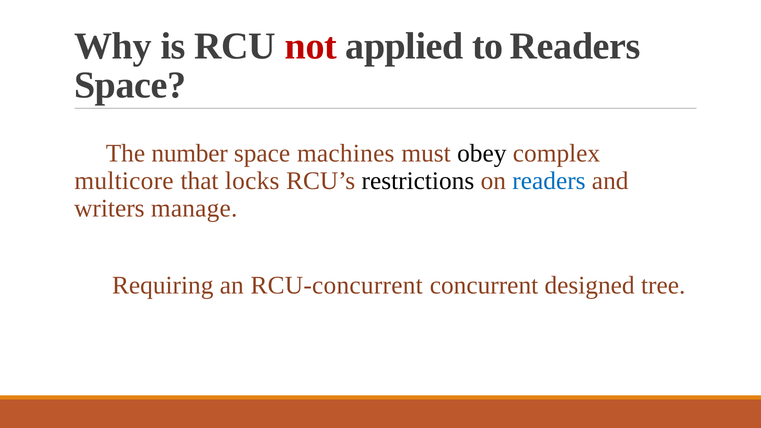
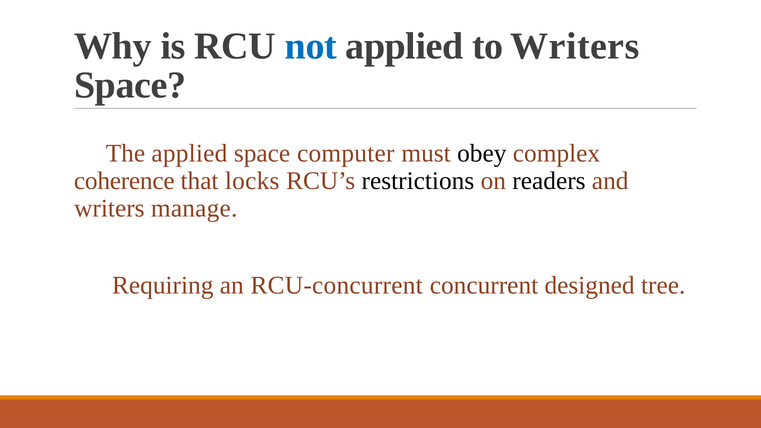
not colour: red -> blue (311, 46)
to Readers: Readers -> Writers (575, 46)
☁The number: number -> applied (189, 153)
machines: machines -> computer (346, 153)
multicore: multicore -> coherence (124, 181)
readers colour: blue -> black (549, 181)
